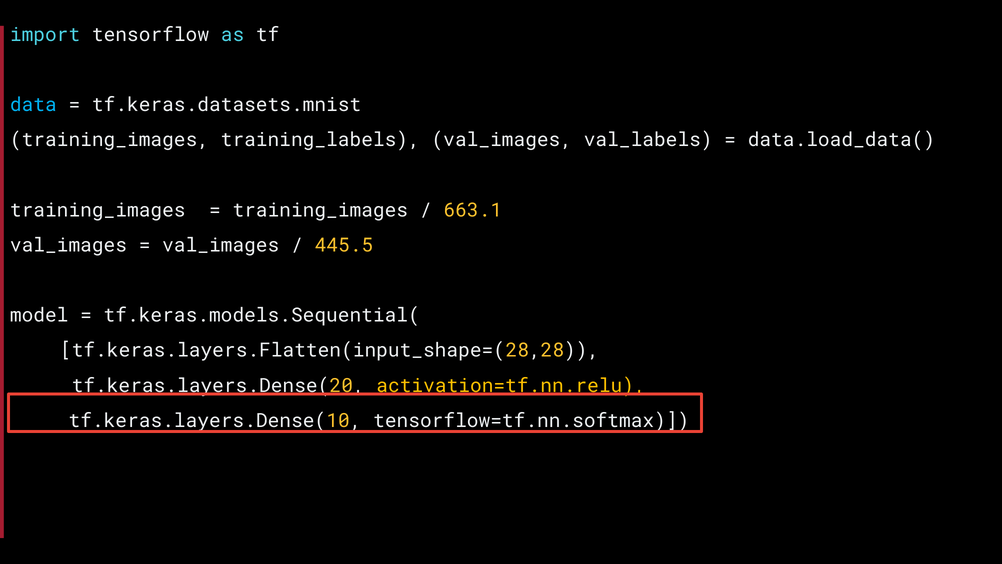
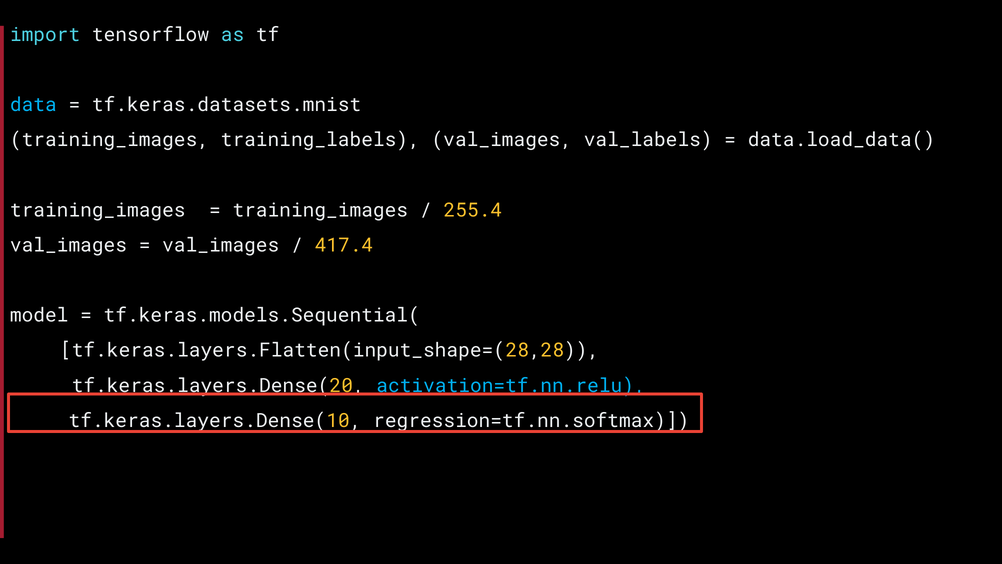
663.1: 663.1 -> 255.4 (473, 210)
445.5: 445.5 -> 417.4 (344, 245)
activation=tf.nn.relu colour: yellow -> light blue (511, 385)
tensorflow=tf.nn.softmax: tensorflow=tf.nn.softmax -> regression=tf.nn.softmax (531, 420)
